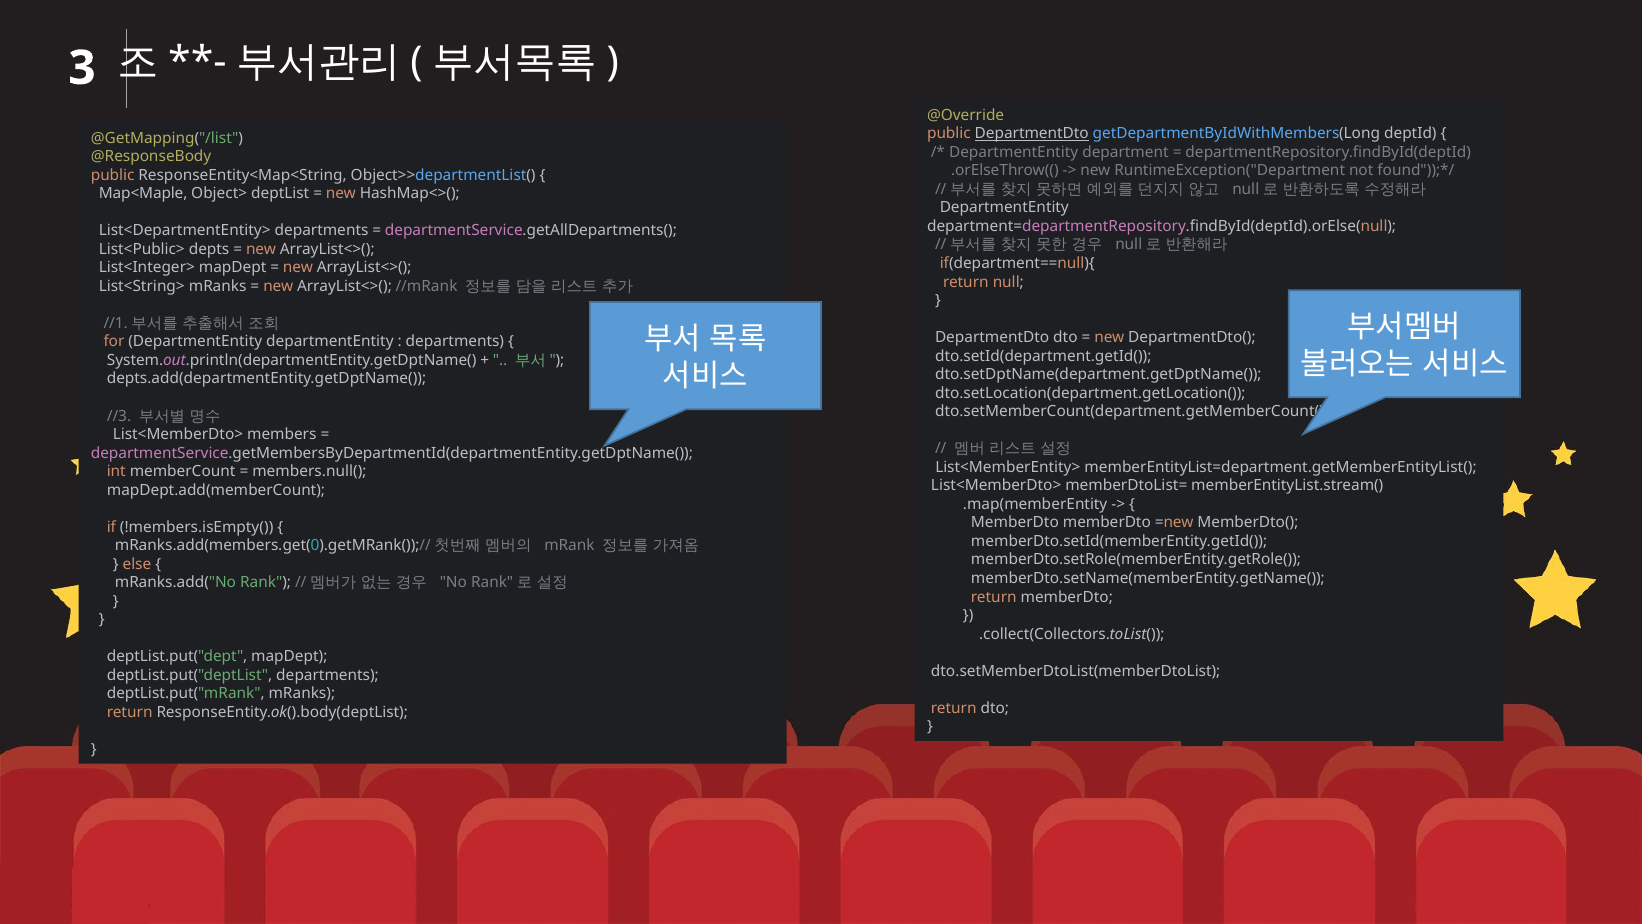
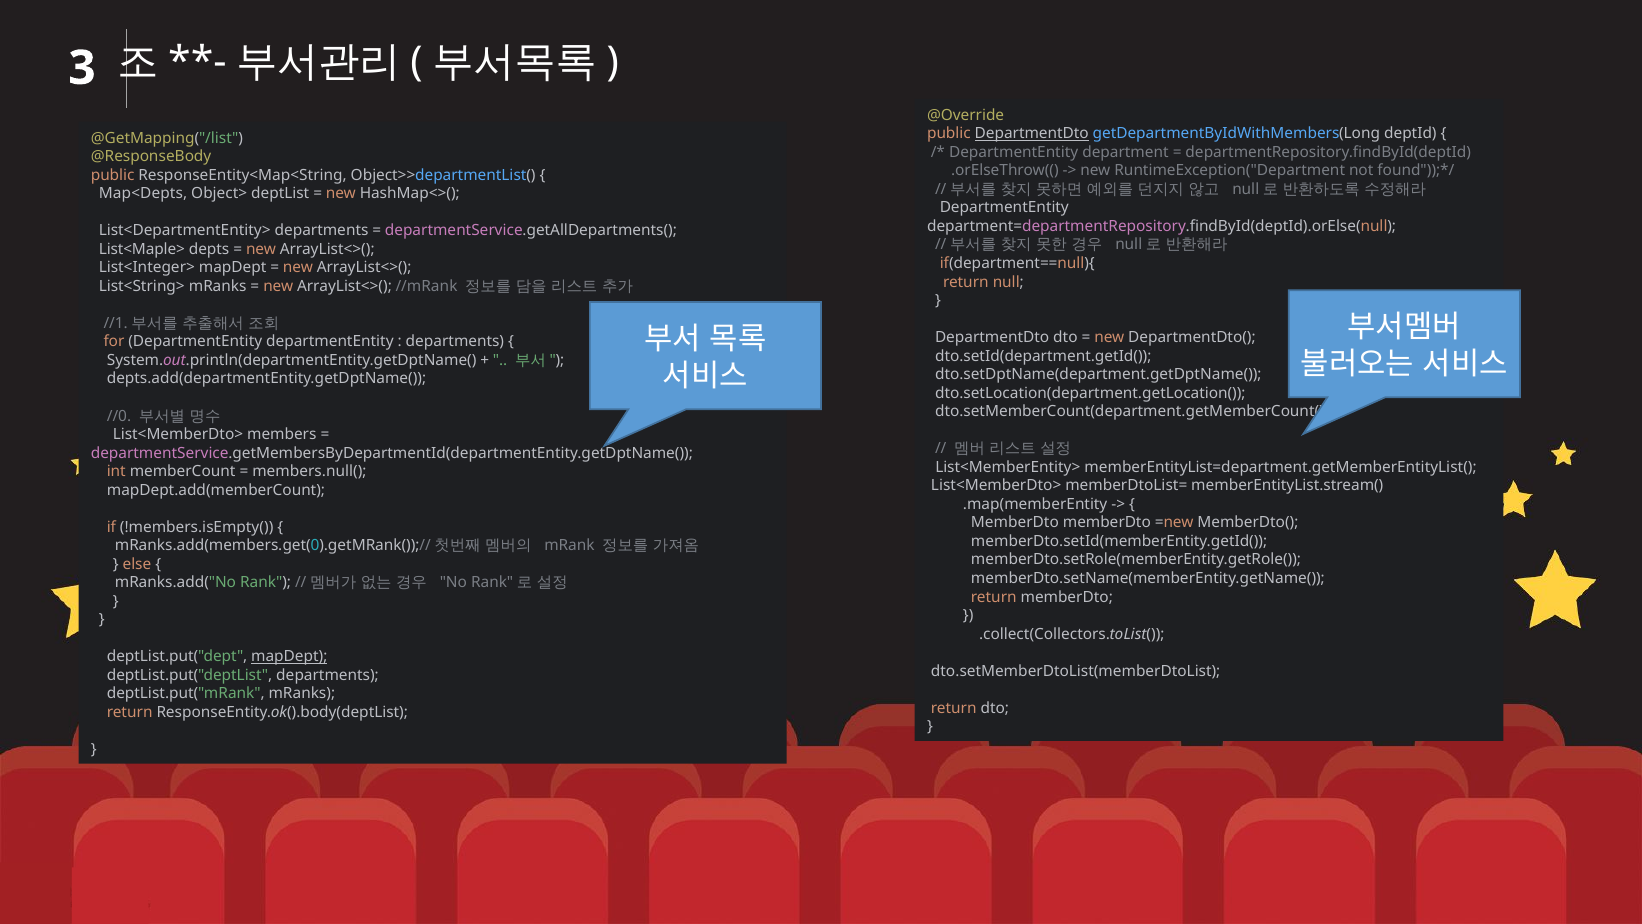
Map<Maple: Map<Maple -> Map<Depts (143, 194)
List<Public>: List<Public> -> List<Maple> (142, 249)
//3: //3 -> //0 (119, 416)
mapDept underline: none -> present (289, 657)
